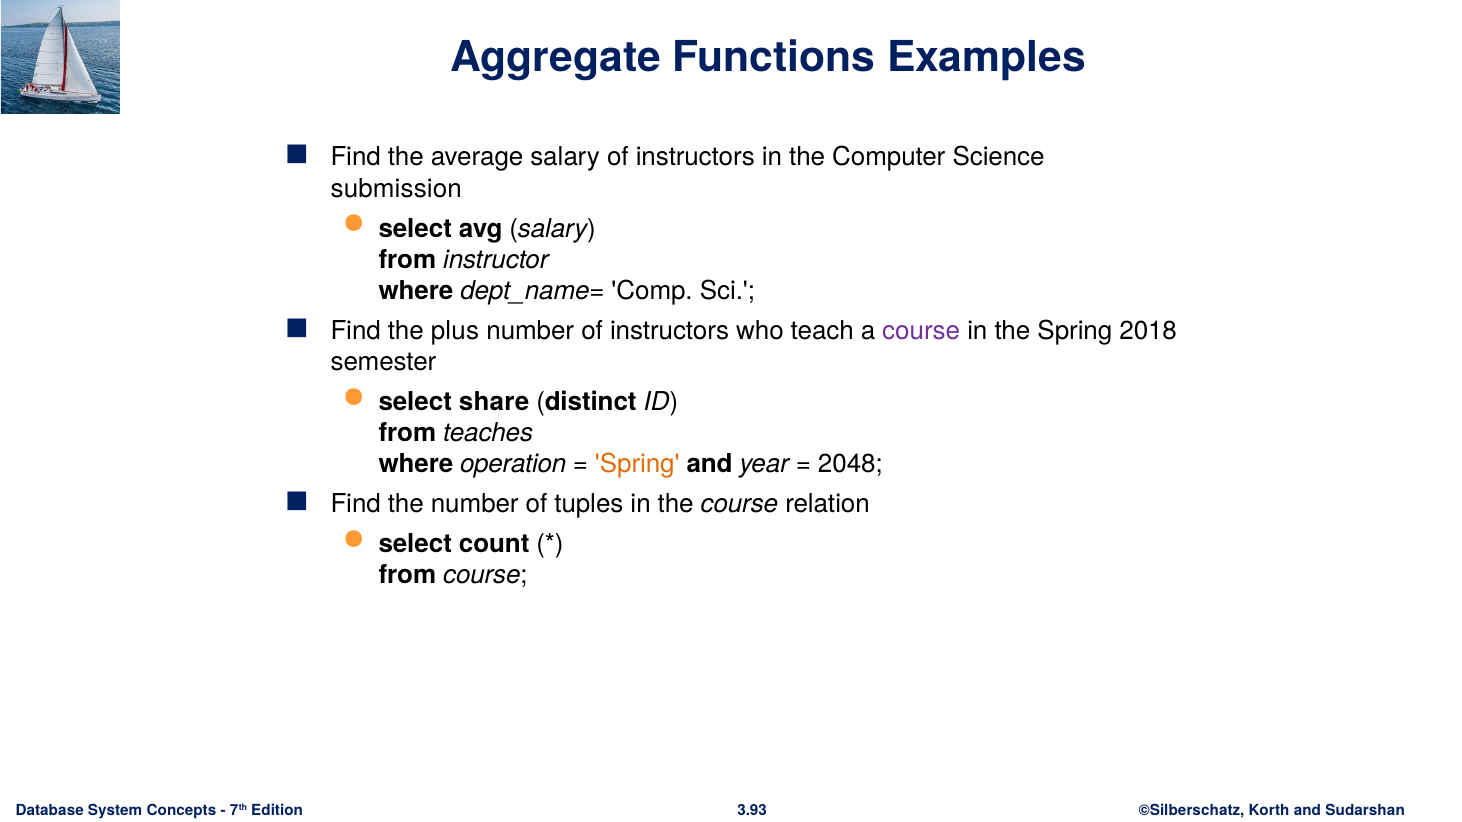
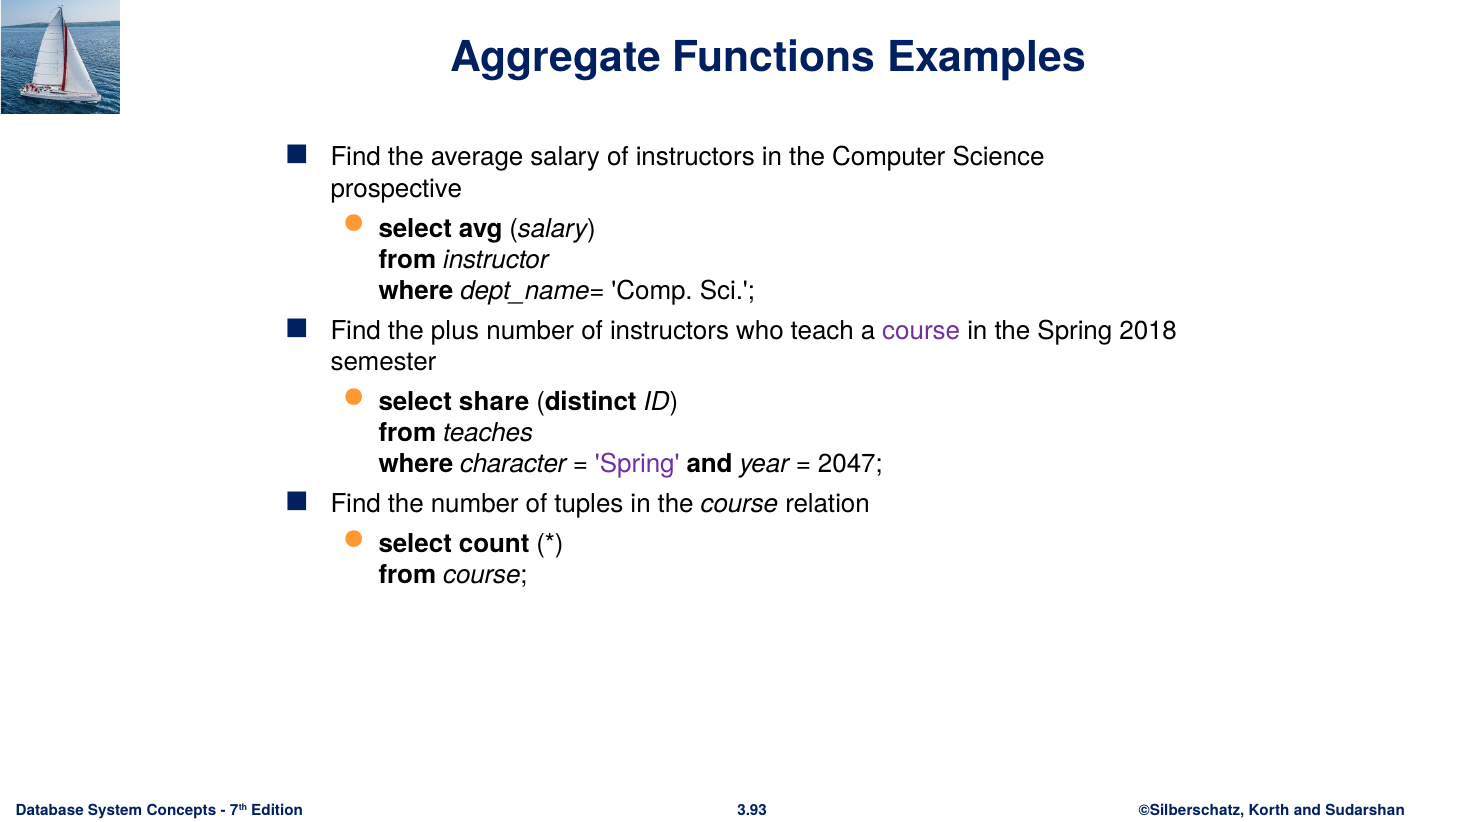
submission: submission -> prospective (396, 189)
operation: operation -> character (513, 464)
Spring colour: orange -> purple (637, 464)
2048: 2048 -> 2047 (850, 464)
